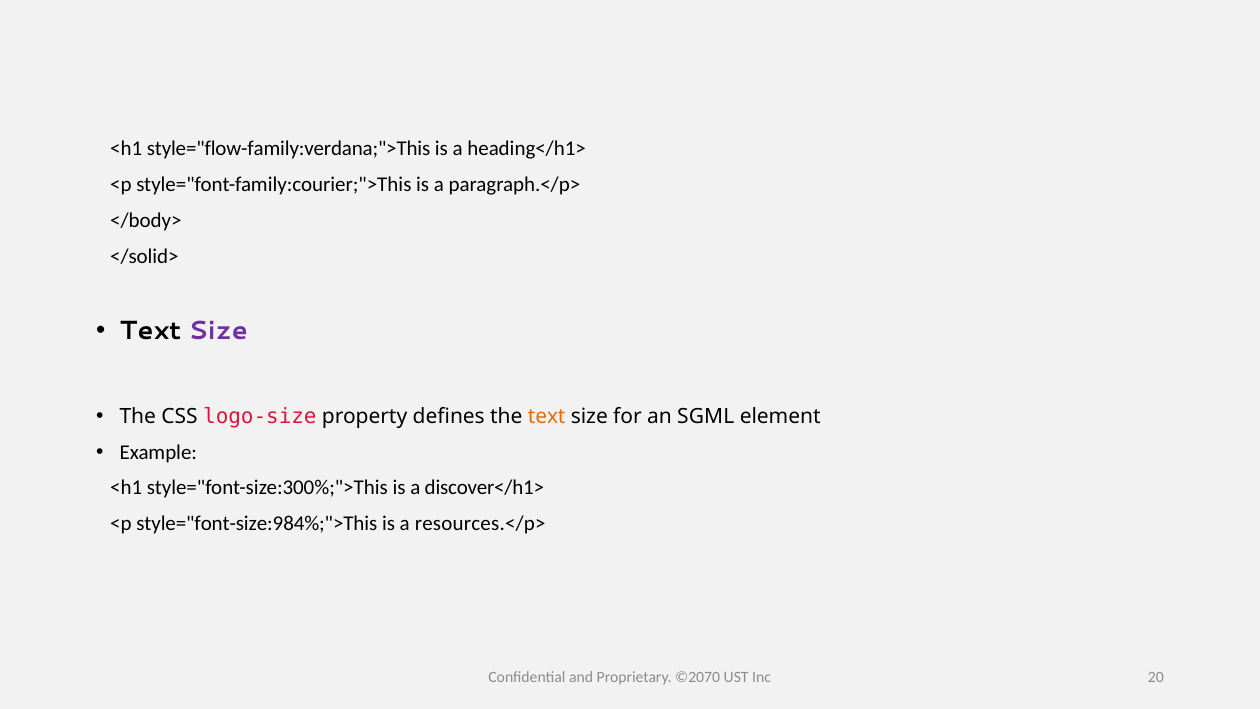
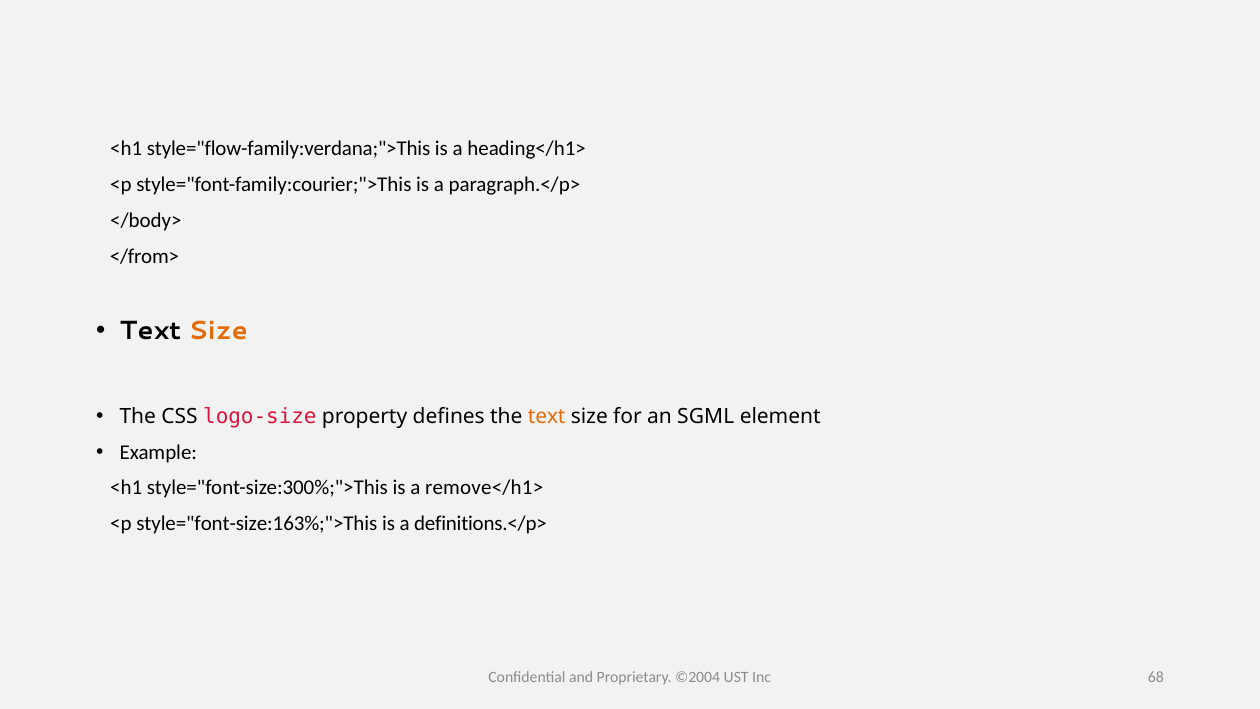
</solid>: </solid> -> </from> (144, 256)
Size colour: purple -> orange (218, 330)
discover</h1>: discover</h1> -> remove</h1> (484, 488)
style="font-size:984%;">This: style="font-size:984%;">This -> style="font-size:163%;">This (257, 523)
resources.</p>: resources.</p> -> definitions.</p> (480, 523)
©2070: ©2070 -> ©2004 (698, 677)
20: 20 -> 68 (1156, 677)
